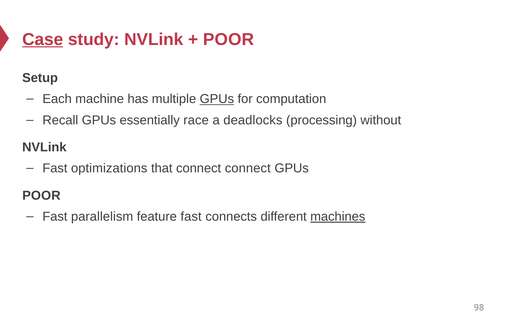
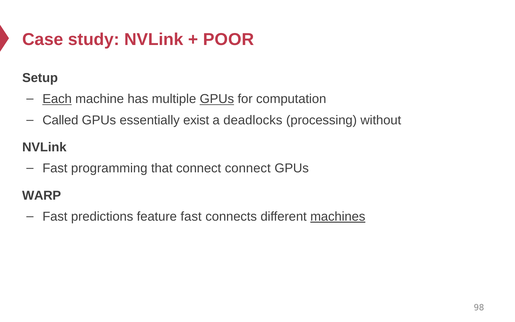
Case underline: present -> none (43, 39)
Each underline: none -> present (57, 99)
Recall: Recall -> Called (60, 120)
race: race -> exist (196, 120)
optimizations: optimizations -> programming (109, 168)
POOR: POOR -> WARP (42, 195)
parallelism: parallelism -> predictions (102, 217)
